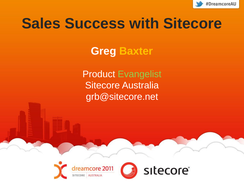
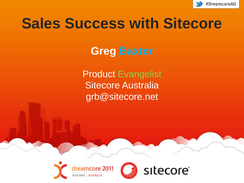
Baxter colour: yellow -> light blue (136, 51)
